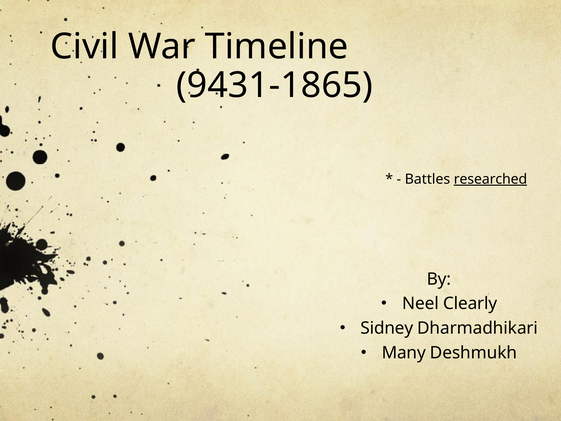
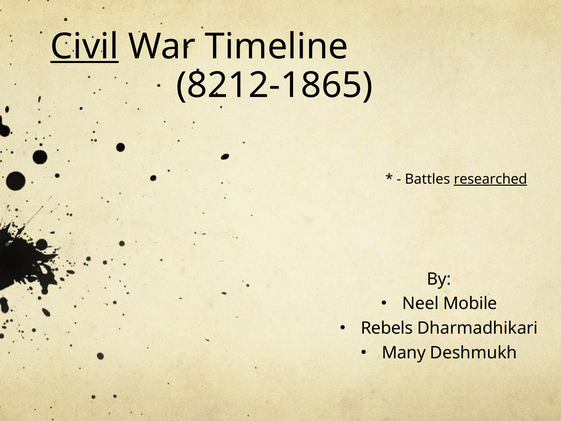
Civil underline: none -> present (85, 46)
9431-1865: 9431-1865 -> 8212-1865 (275, 85)
Clearly: Clearly -> Mobile (470, 303)
Sidney: Sidney -> Rebels (387, 328)
